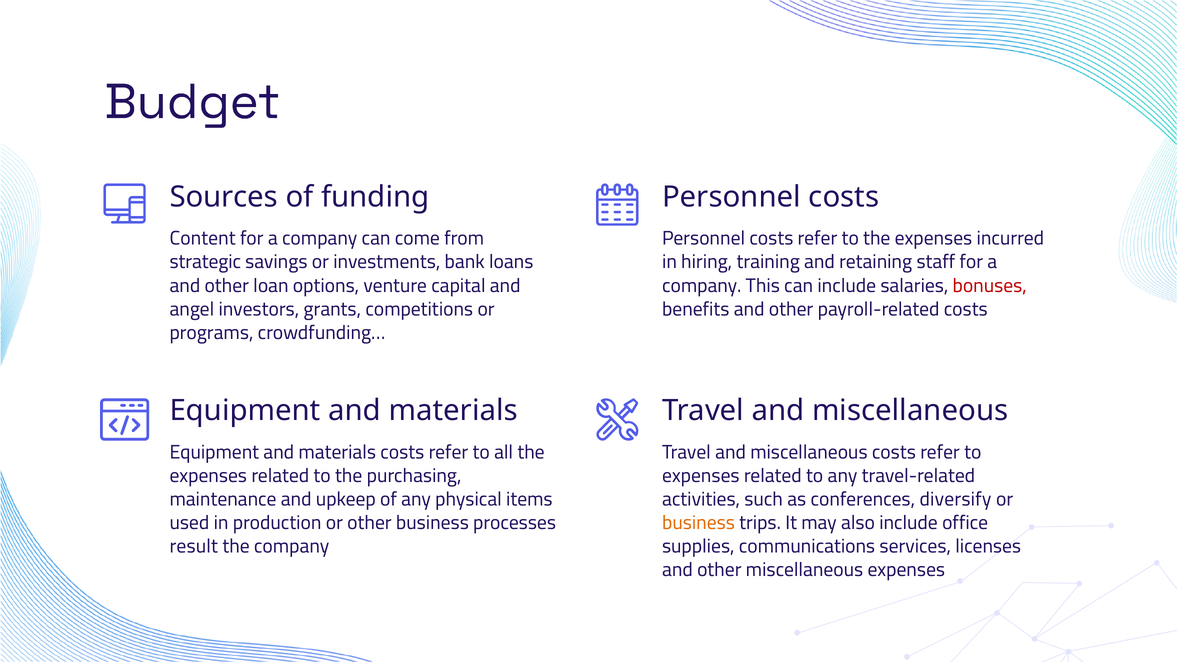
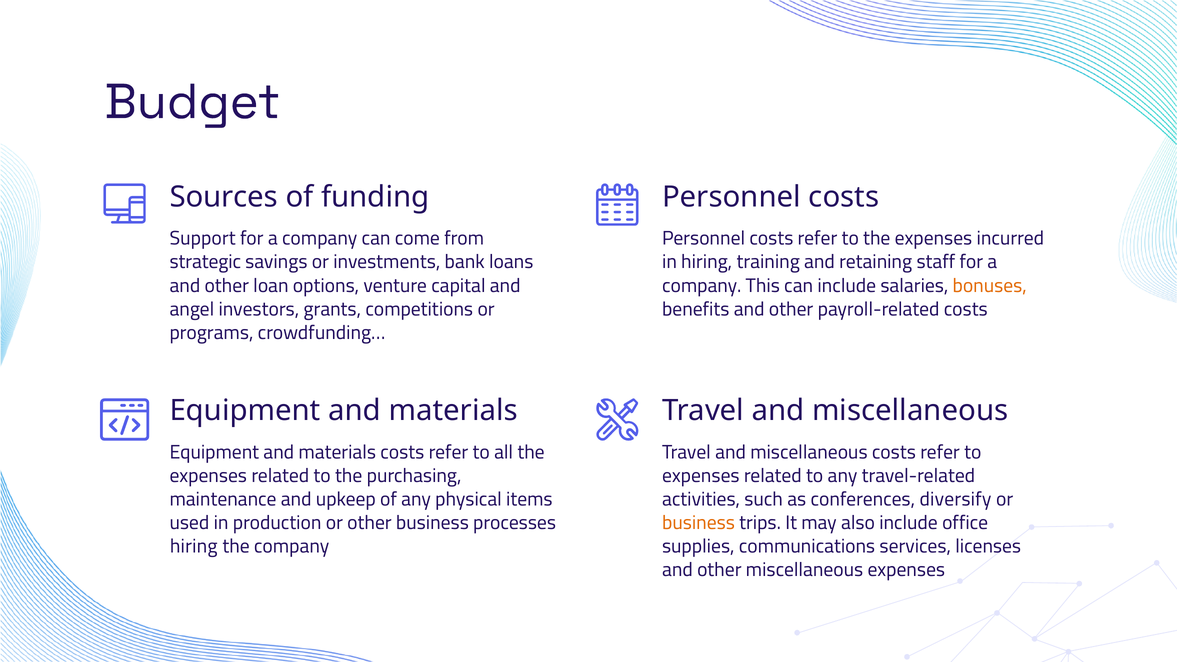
Content: Content -> Support (203, 239)
bonuses colour: red -> orange (990, 286)
result: result -> hiring (194, 546)
